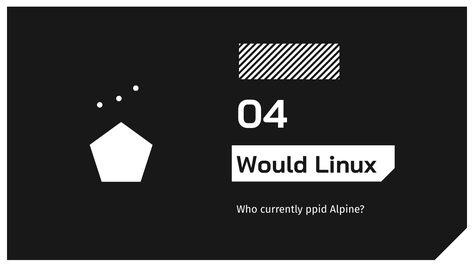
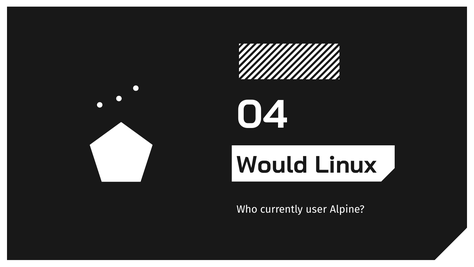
ppid: ppid -> user (316, 209)
